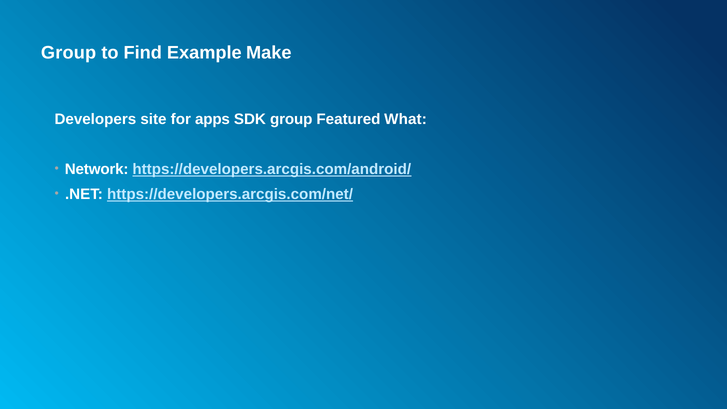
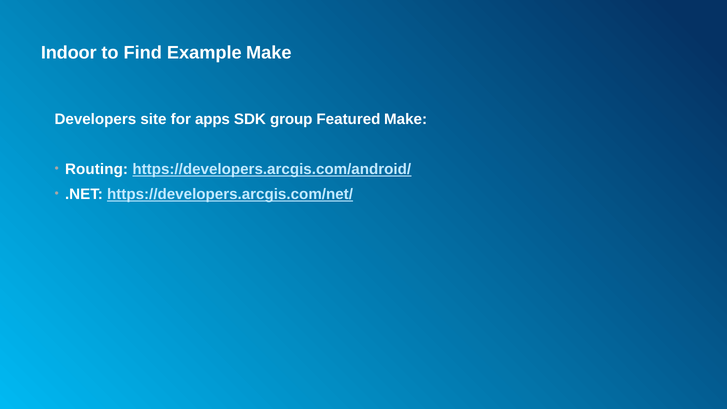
Group: Group -> Indoor (69, 53)
Featured What: What -> Make (406, 119)
Network: Network -> Routing (97, 169)
